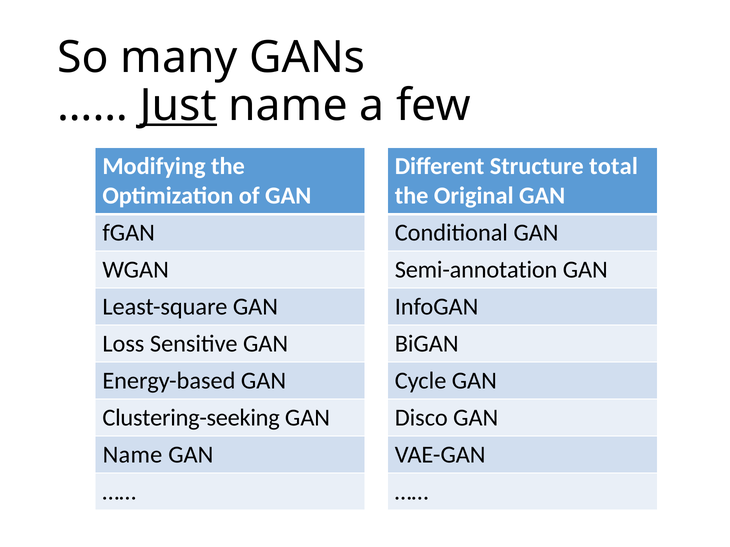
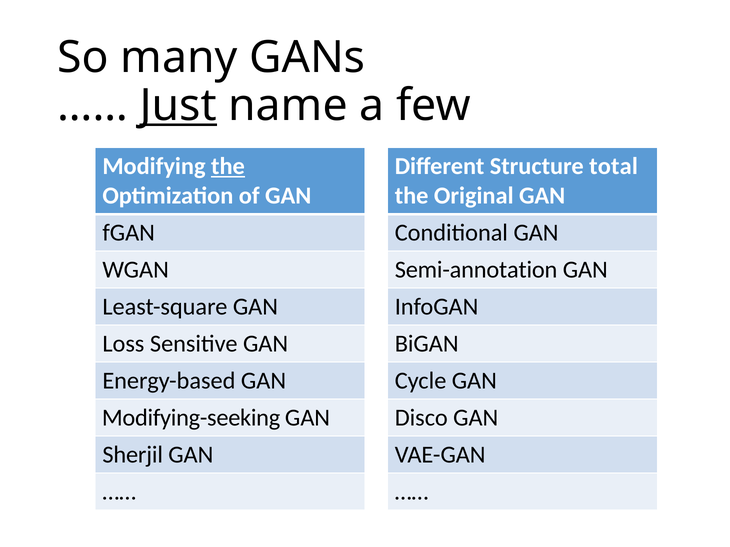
the underline: none -> present (228, 166)
Clustering-seeking: Clustering-seeking -> Modifying-seeking (191, 418)
Name: Name -> Sherjil (133, 455)
